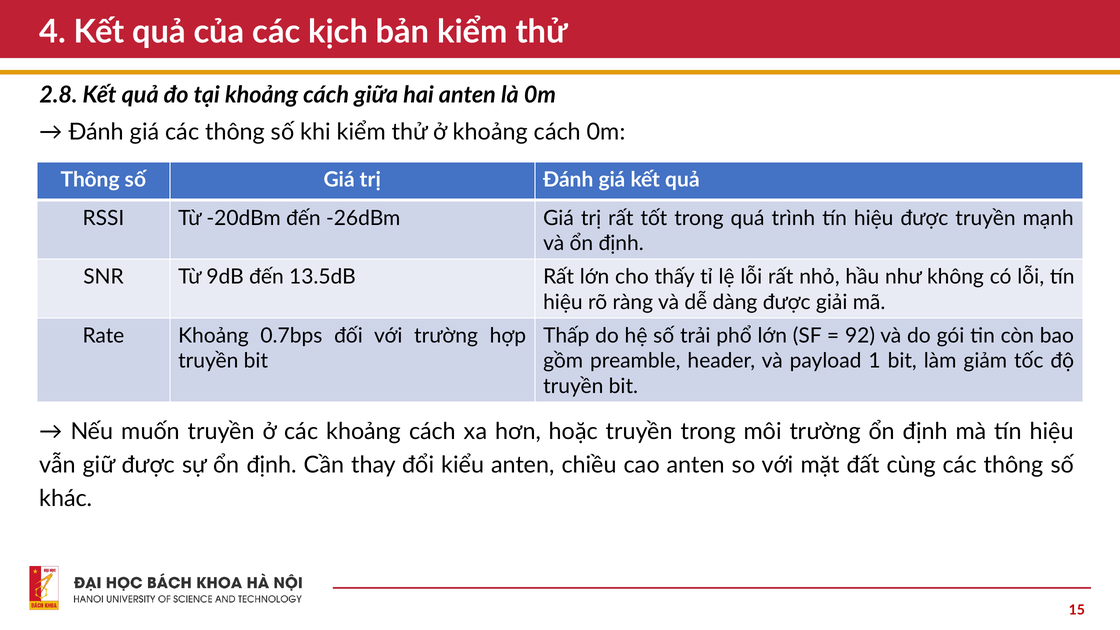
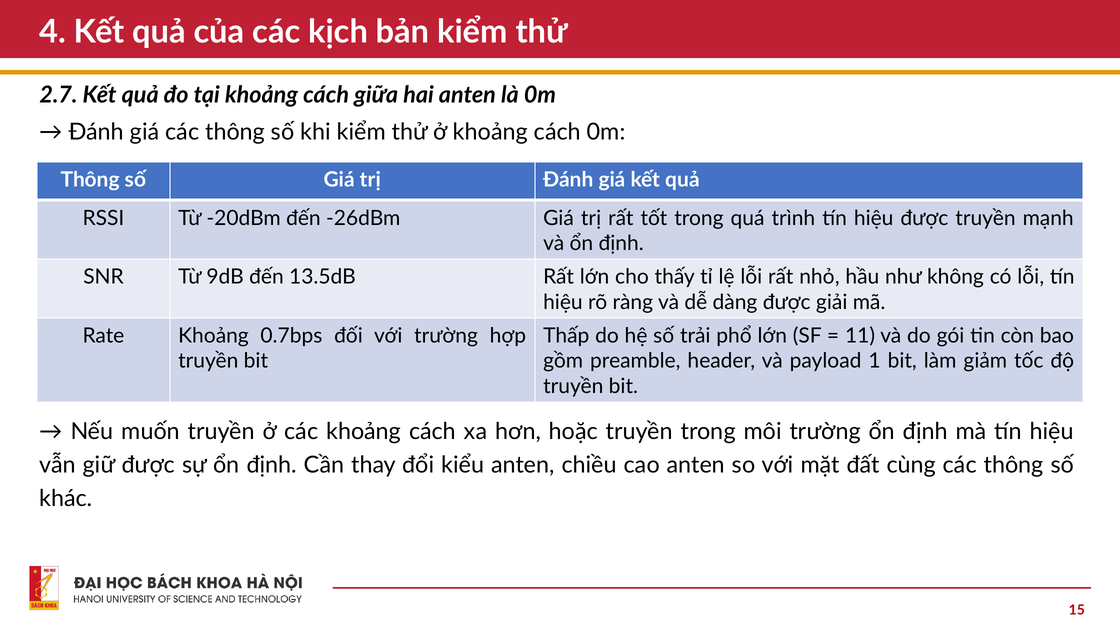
2.8: 2.8 -> 2.7 (58, 95)
92: 92 -> 11 (860, 336)
